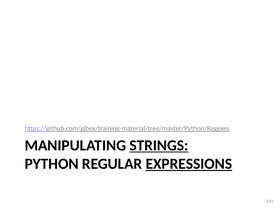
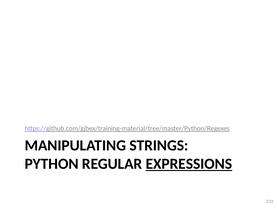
STRINGS underline: present -> none (159, 145)
